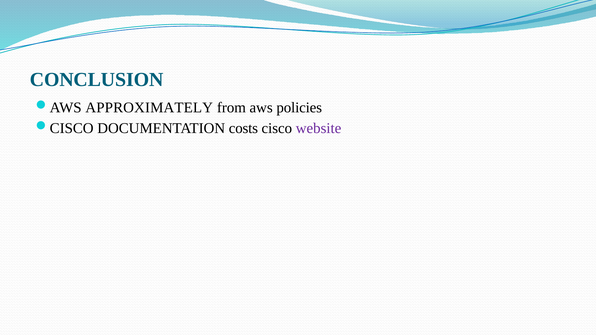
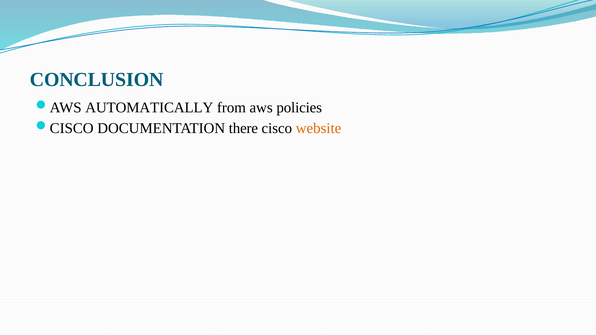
APPROXIMATELY: APPROXIMATELY -> AUTOMATICALLY (149, 108)
costs: costs -> there (243, 128)
website colour: purple -> orange (319, 128)
